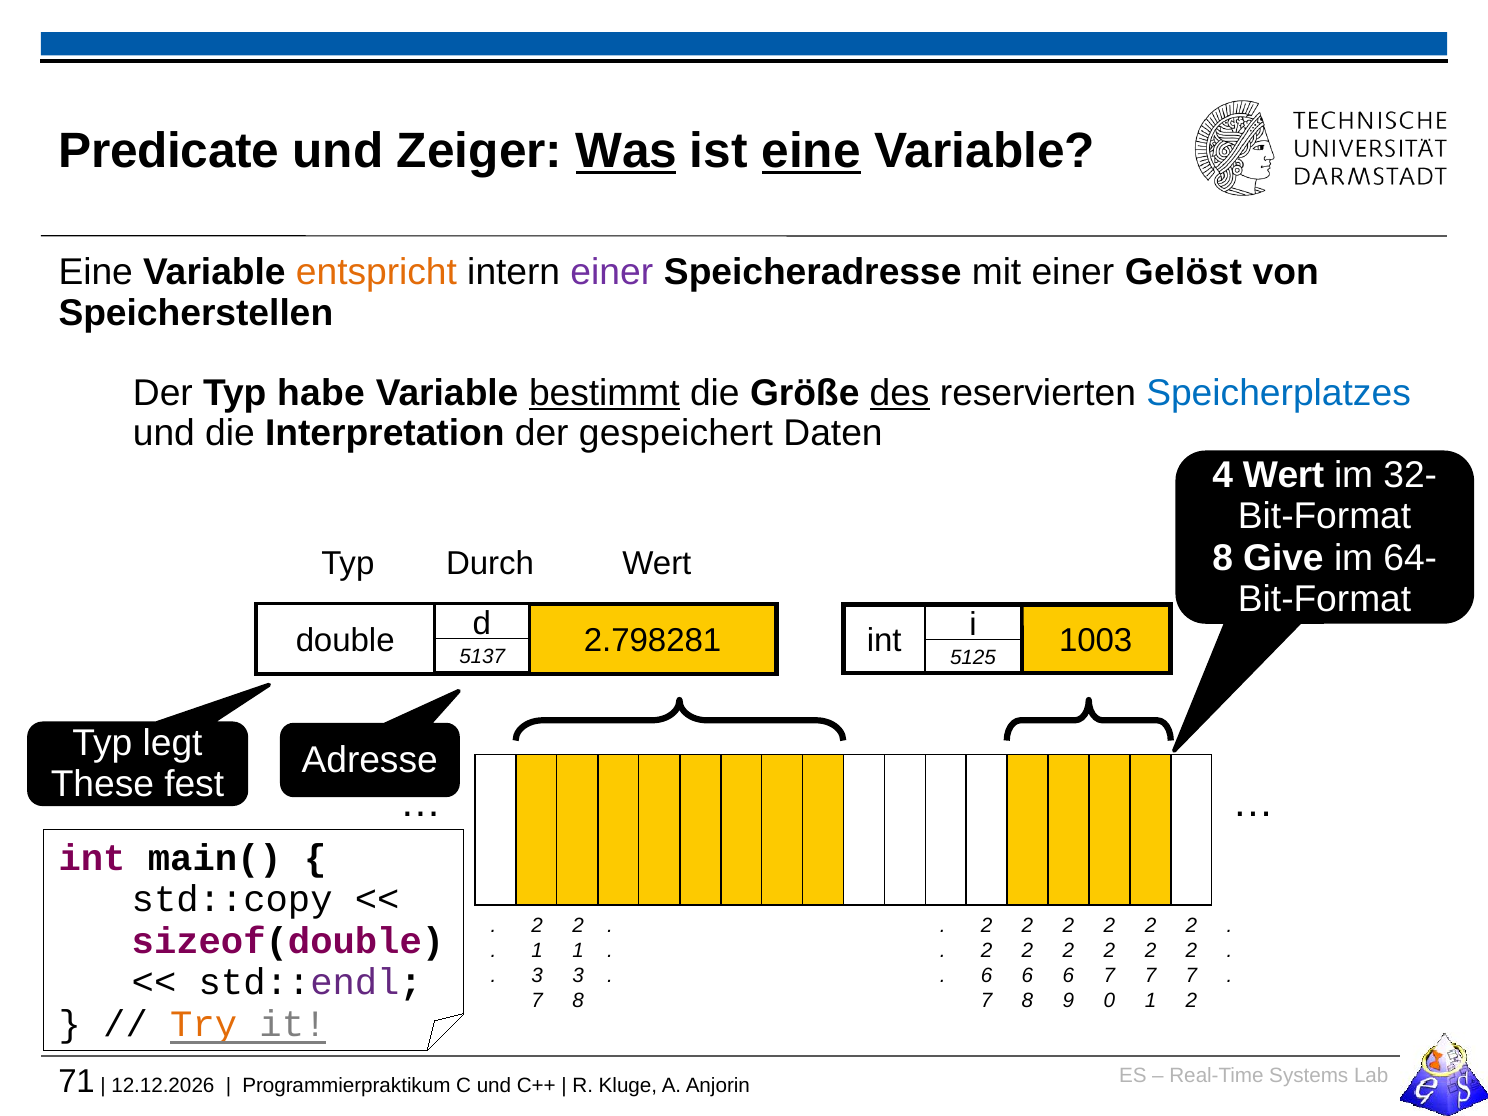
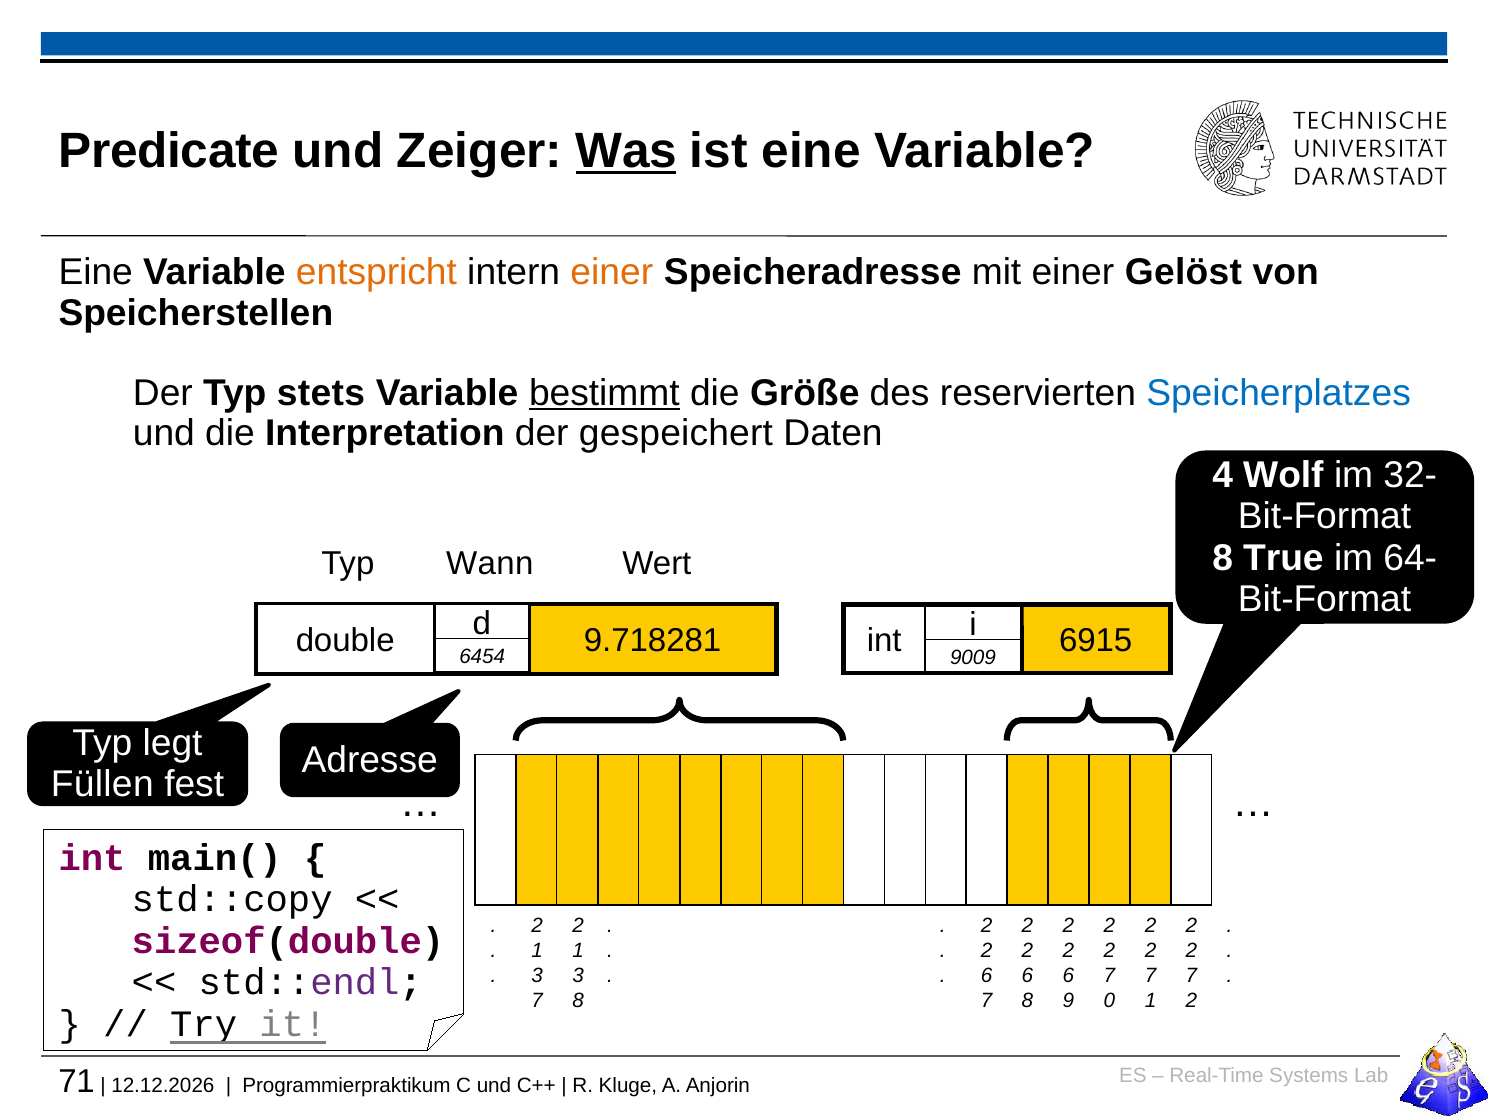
eine underline: present -> none (811, 151)
einer colour: purple -> orange (612, 273)
habe: habe -> stets (321, 393)
des underline: present -> none (900, 393)
4 Wert: Wert -> Wolf (1283, 475)
Give: Give -> True (1283, 558)
Durch: Durch -> Wann (490, 564)
2.798281: 2.798281 -> 9.718281 (653, 641)
1003: 1003 -> 6915 (1096, 641)
5137: 5137 -> 6454 (482, 657)
5125: 5125 -> 9009 (973, 657)
These: These -> Füllen (102, 785)
Try colour: orange -> black (204, 1024)
